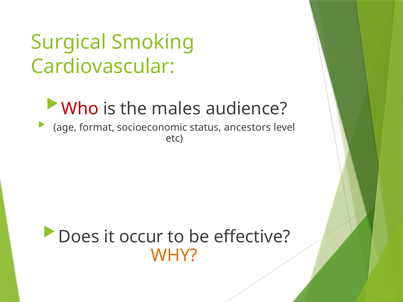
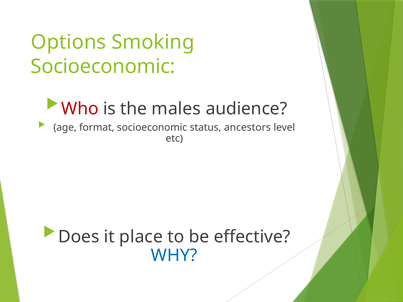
Surgical: Surgical -> Options (69, 42)
Cardiovascular: Cardiovascular -> Socioeconomic (103, 67)
occur: occur -> place (141, 237)
WHY colour: orange -> blue (174, 256)
